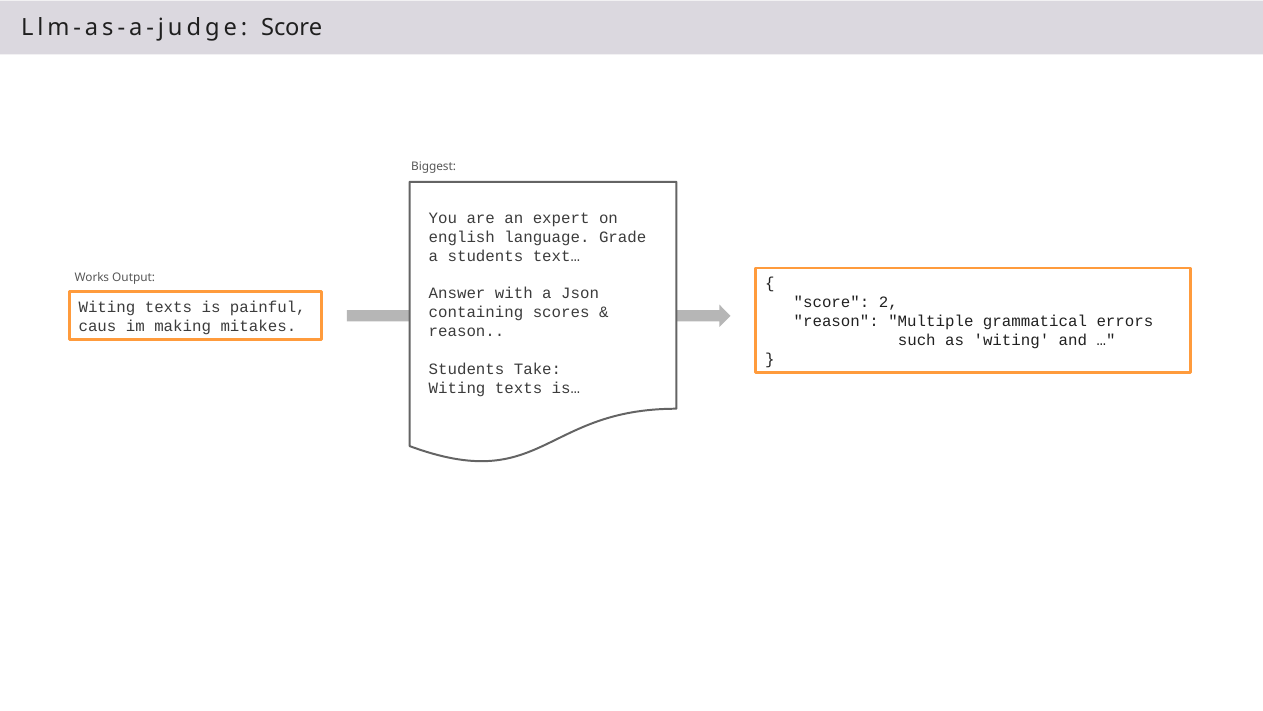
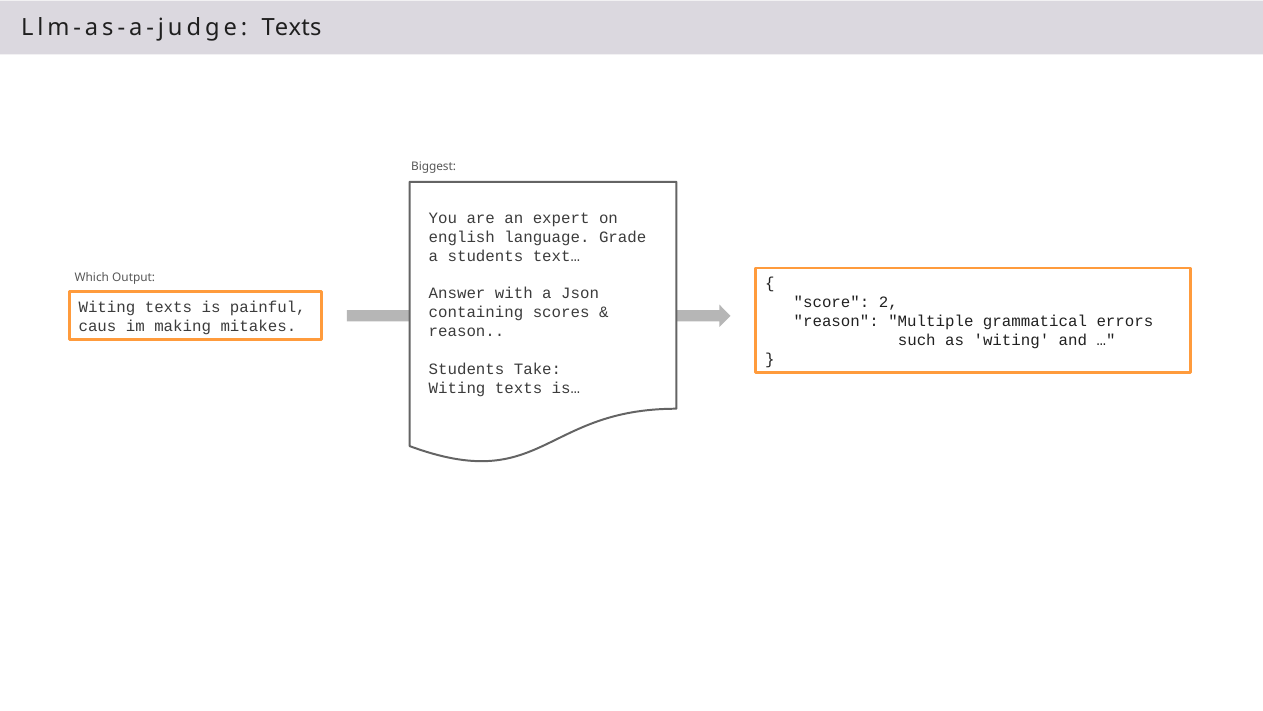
Llm-as-a-judge Score: Score -> Texts (292, 28)
Works: Works -> Which (92, 277)
